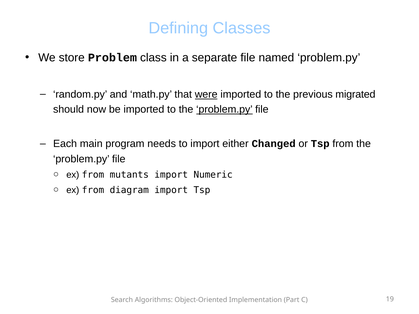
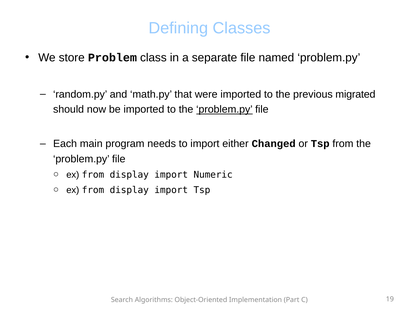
were underline: present -> none (206, 95)
mutants: mutants -> display (129, 175)
diagram: diagram -> display (129, 190)
